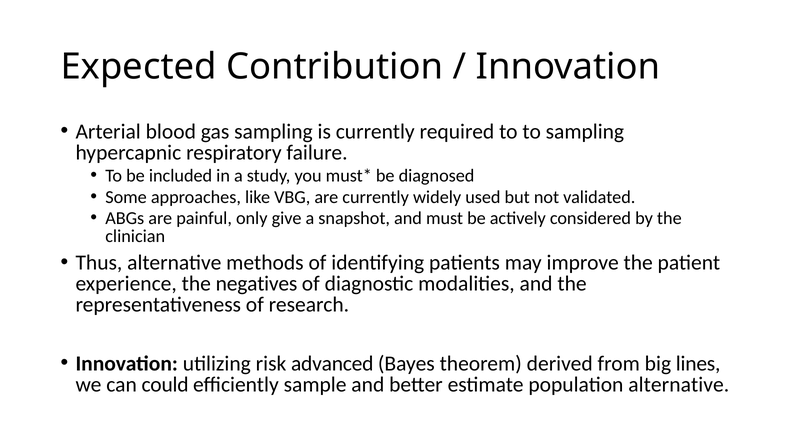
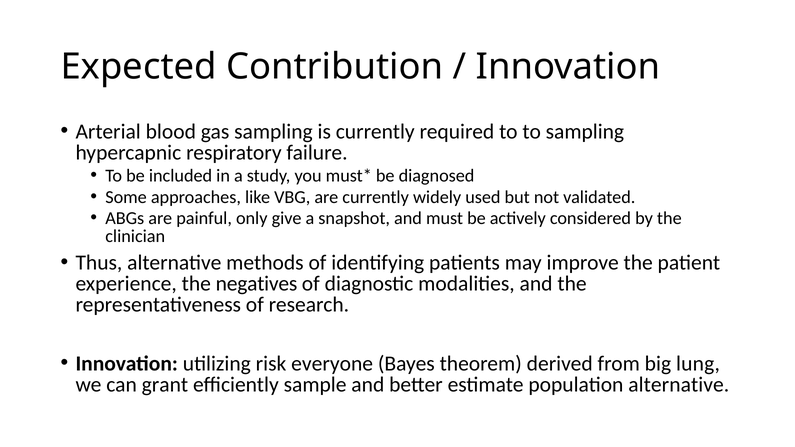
advanced: advanced -> everyone (332, 364)
lines: lines -> lung (698, 364)
could: could -> grant (165, 385)
